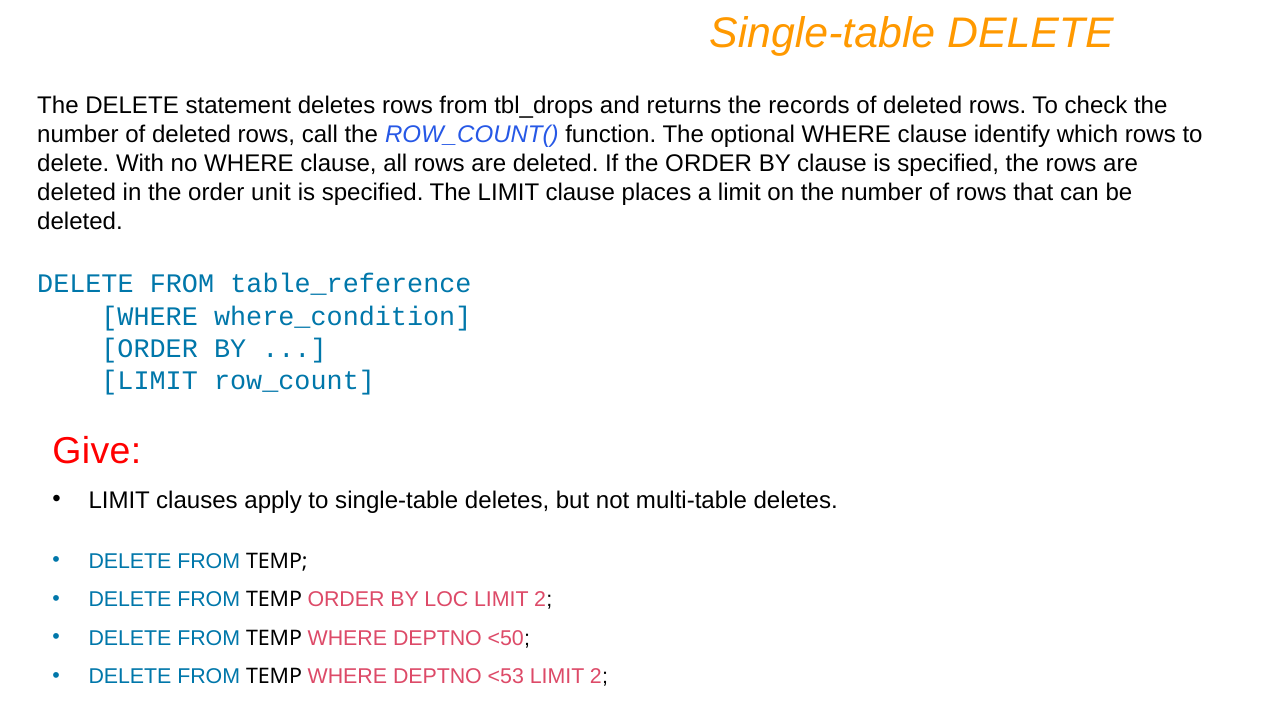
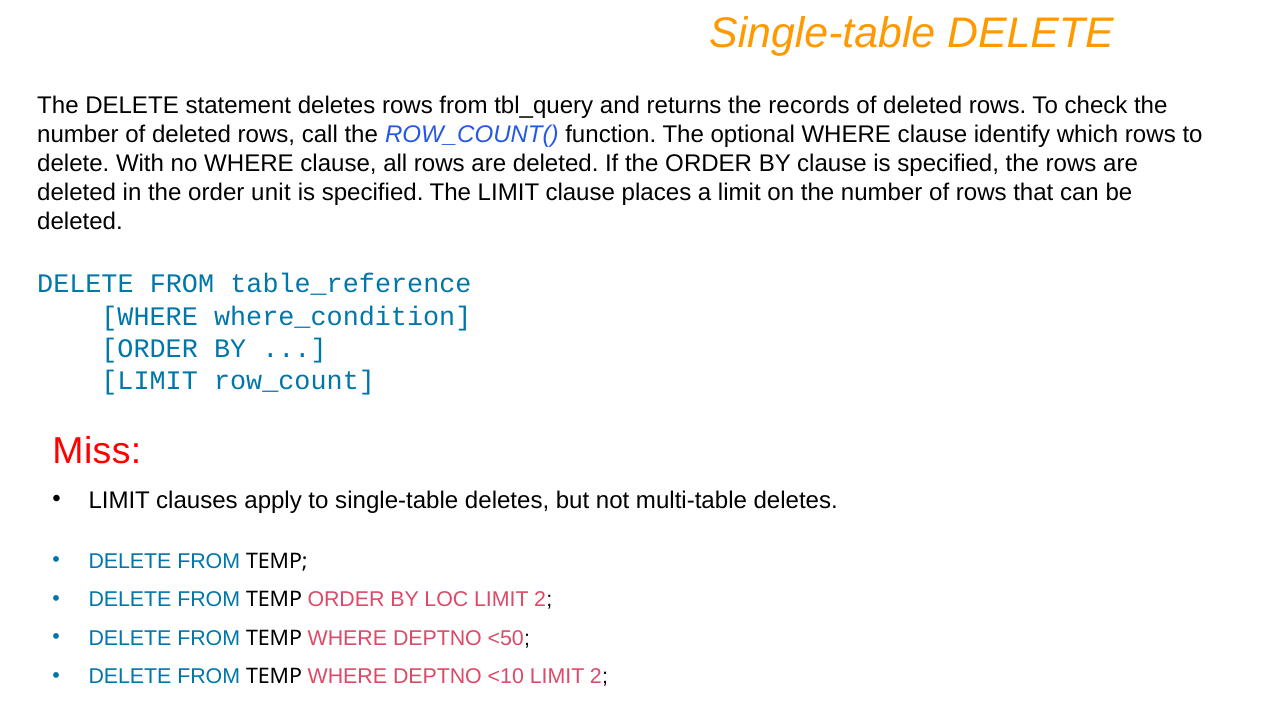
tbl_drops: tbl_drops -> tbl_query (544, 106)
Give: Give -> Miss (97, 452)
<53: <53 -> <10 (506, 677)
